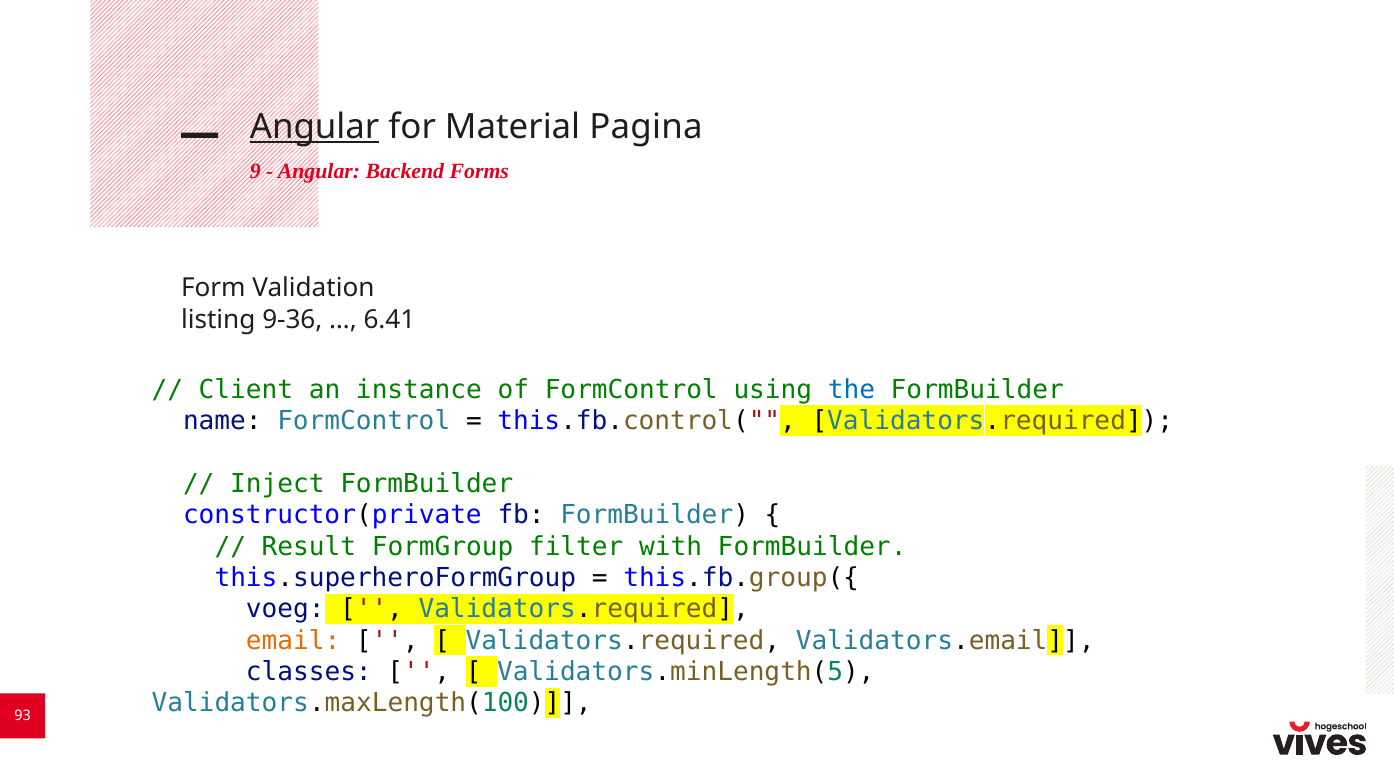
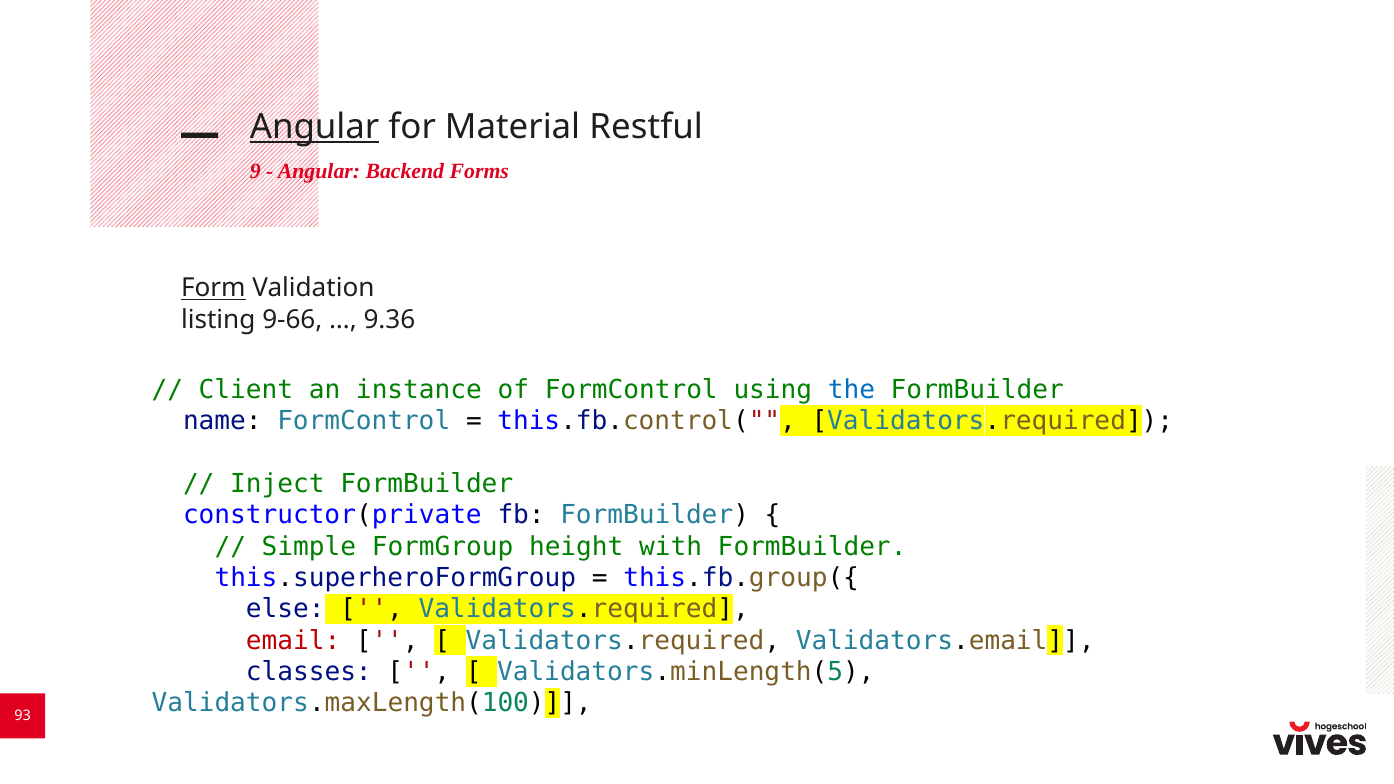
Pagina: Pagina -> Restful (646, 127)
Form underline: none -> present (213, 288)
9-36: 9-36 -> 9-66 (292, 320)
6.41: 6.41 -> 9.36 (389, 320)
Result: Result -> Simple (309, 547)
filter: filter -> height (576, 547)
voeg: voeg -> else (285, 609)
email colour: orange -> red (293, 641)
